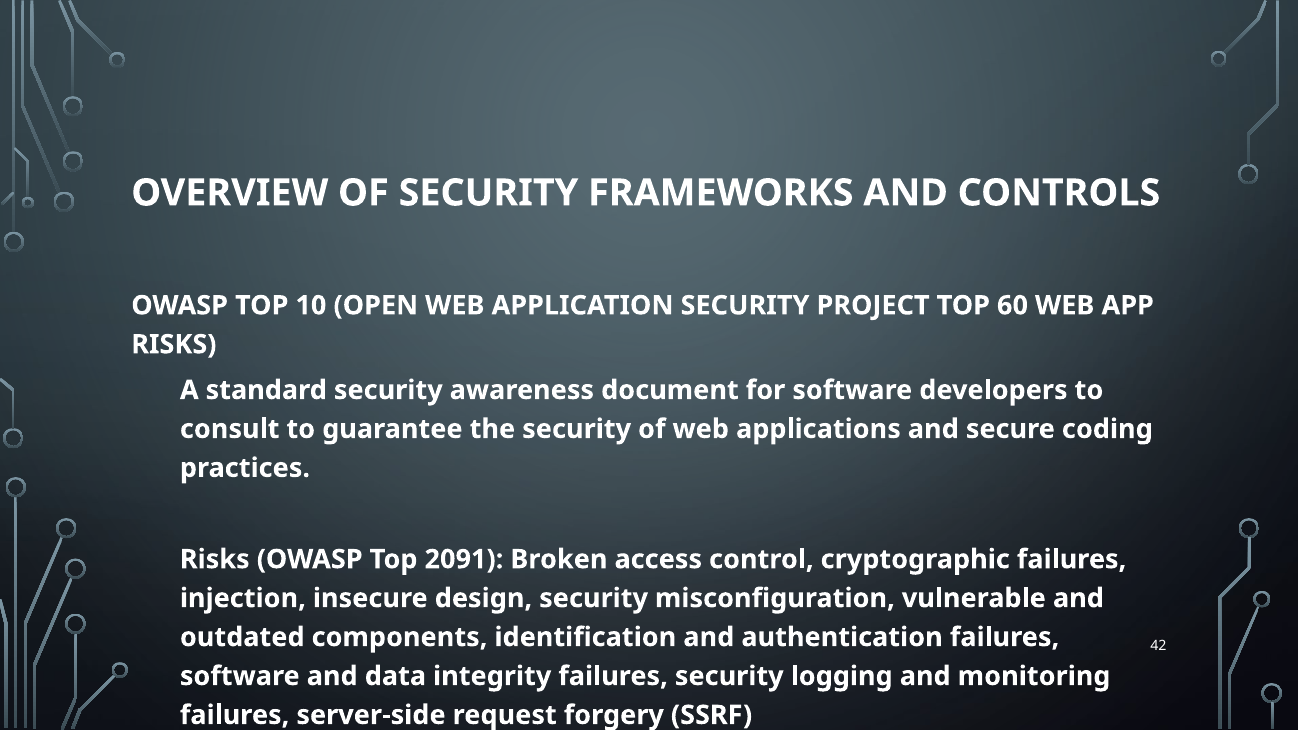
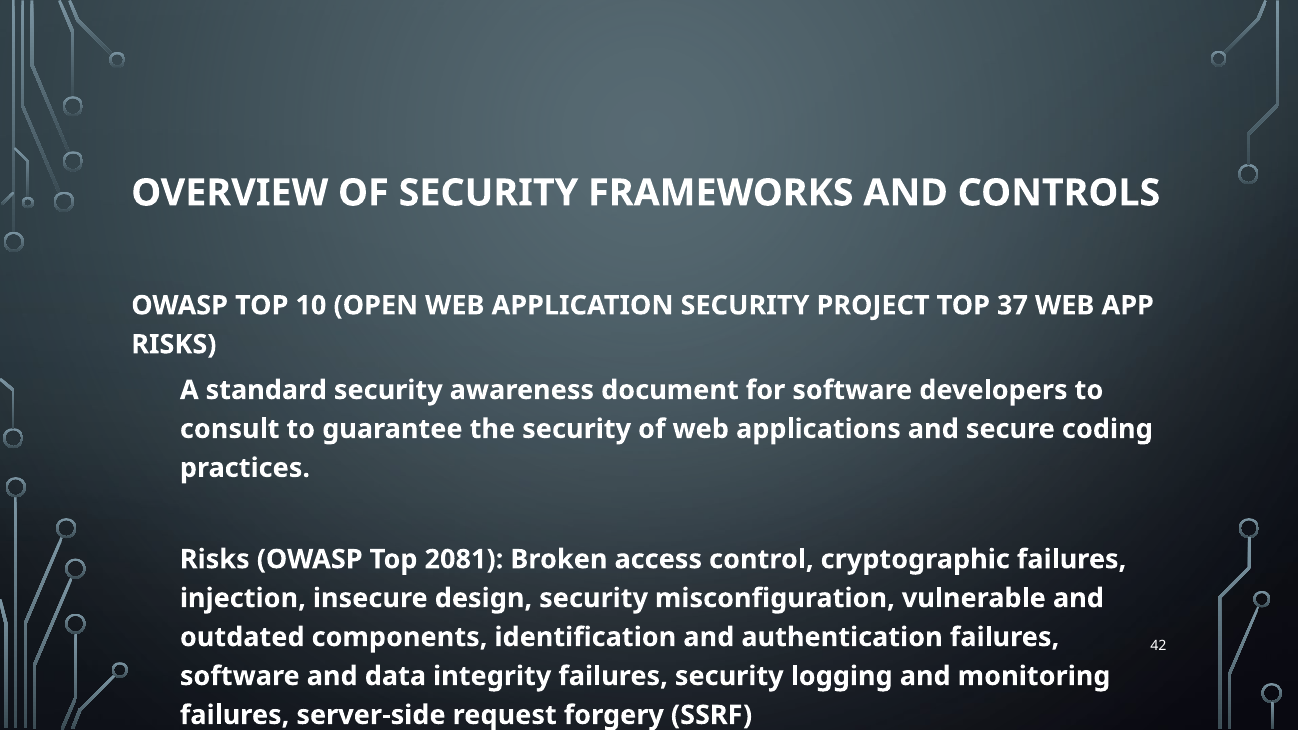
60: 60 -> 37 (1012, 306)
2091: 2091 -> 2081 (464, 559)
